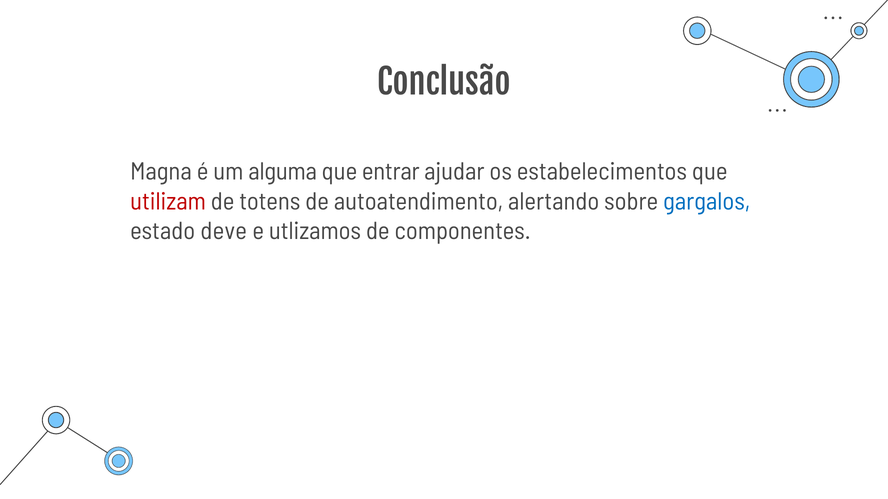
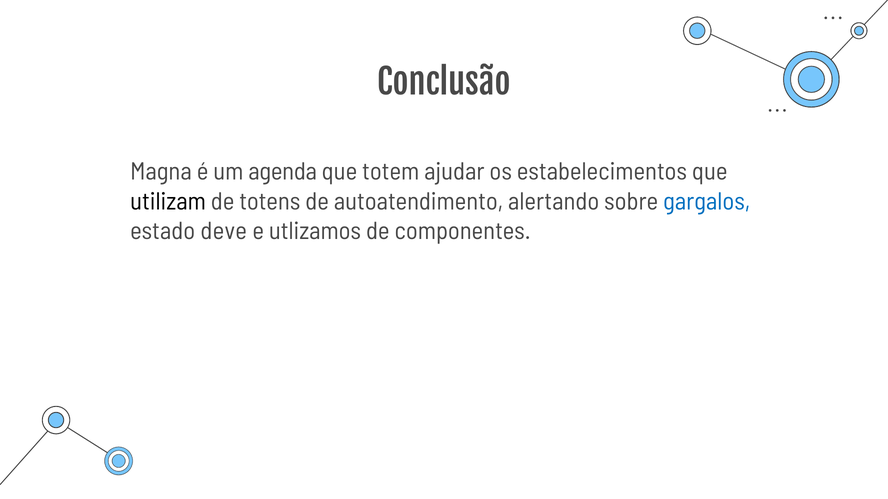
alguma: alguma -> agenda (283, 172)
entrar: entrar -> totem (391, 172)
utilizam colour: red -> black (168, 202)
